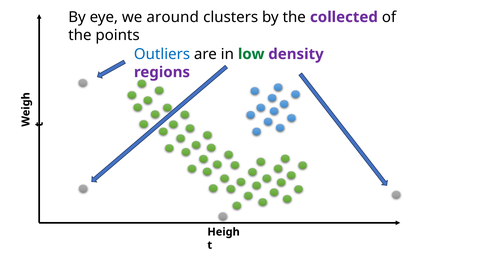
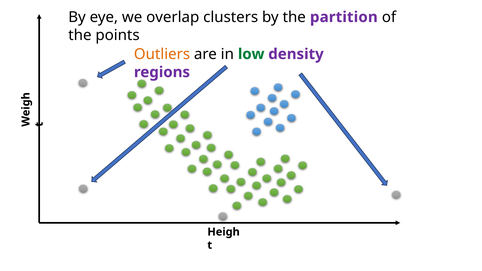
around: around -> overlap (173, 17)
collected: collected -> partition (344, 17)
Outliers colour: blue -> orange (162, 54)
